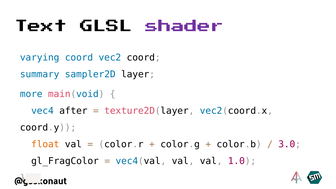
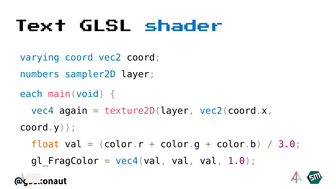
shader colour: purple -> blue (184, 28)
summary: summary -> numbers (40, 74)
more: more -> each (31, 94)
after: after -> again (73, 111)
